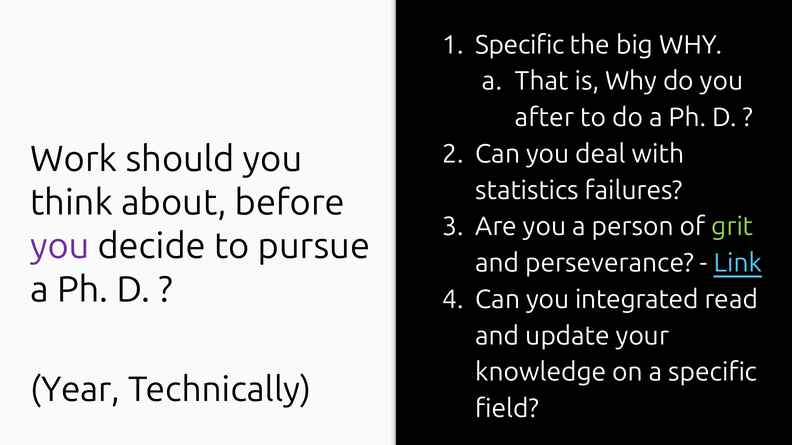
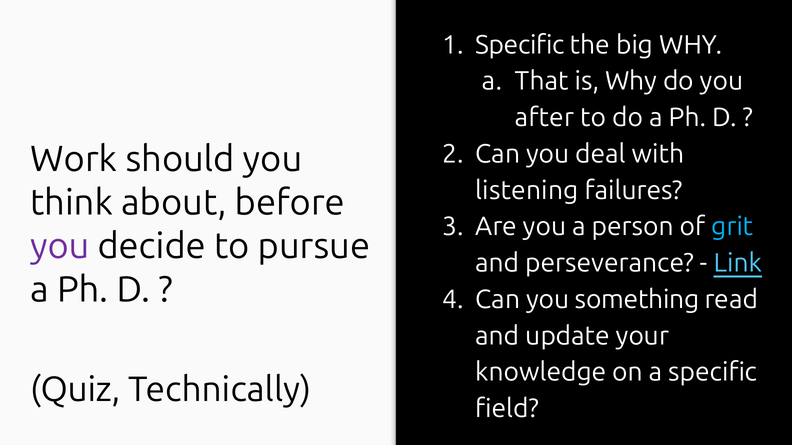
statistics: statistics -> listening (527, 191)
grit colour: light green -> light blue (732, 227)
integrated: integrated -> something (637, 300)
Year: Year -> Quiz (75, 390)
